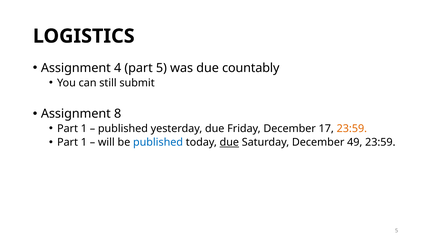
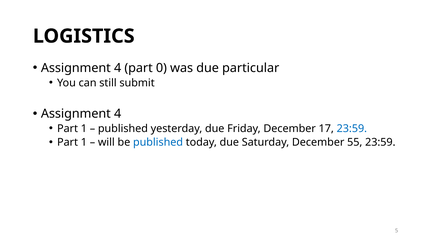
part 5: 5 -> 0 (161, 68)
countably: countably -> particular (251, 68)
8: 8 -> 4 (118, 114)
23:59 colour: orange -> blue (352, 129)
due underline: present -> none (229, 143)
49: 49 -> 55 (355, 143)
